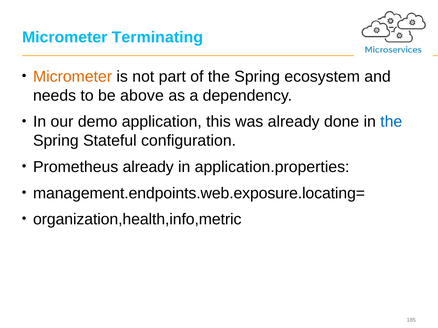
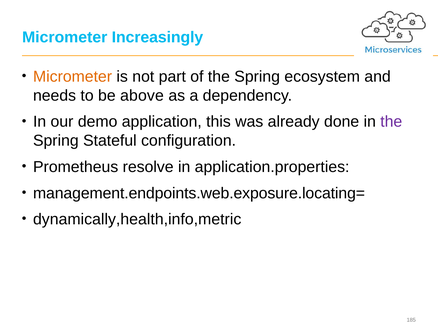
Terminating: Terminating -> Increasingly (157, 37)
the colour: blue -> purple (391, 122)
Prometheus already: already -> resolve (148, 167)
organization,health,info,metric: organization,health,info,metric -> dynamically,health,info,metric (137, 220)
